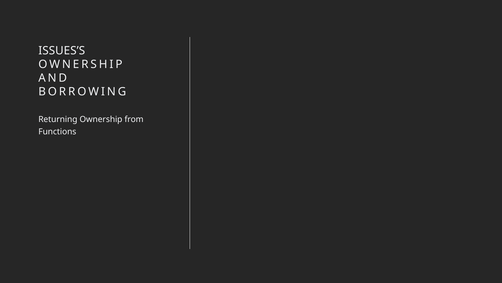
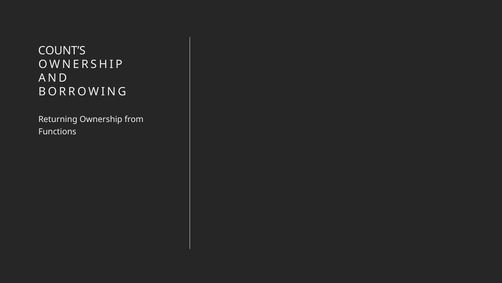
ISSUES’S: ISSUES’S -> COUNT’S (62, 50)
